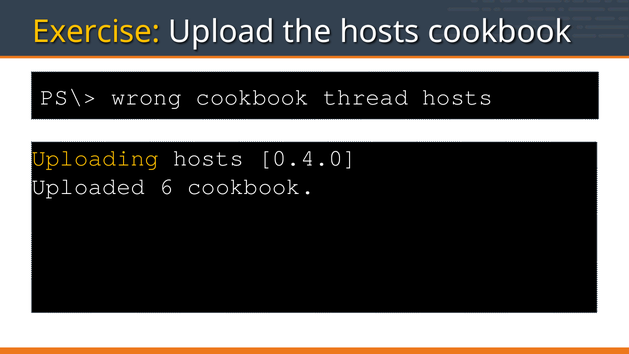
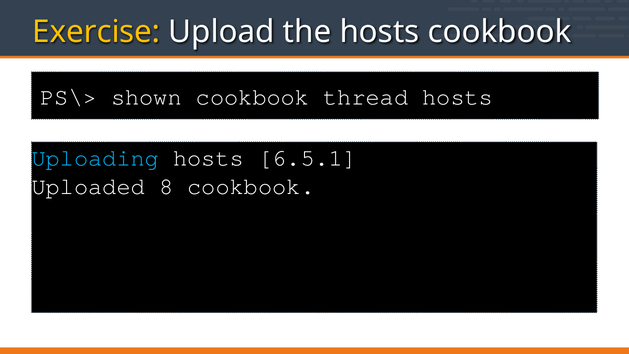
wrong: wrong -> shown (146, 97)
Uploading colour: yellow -> light blue (95, 158)
0.4.0: 0.4.0 -> 6.5.1 (308, 158)
6: 6 -> 8 (166, 186)
